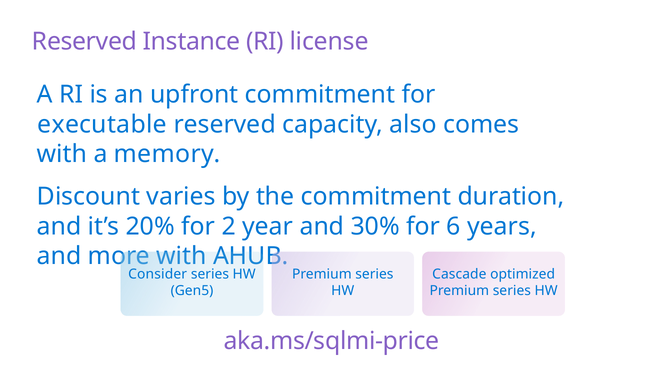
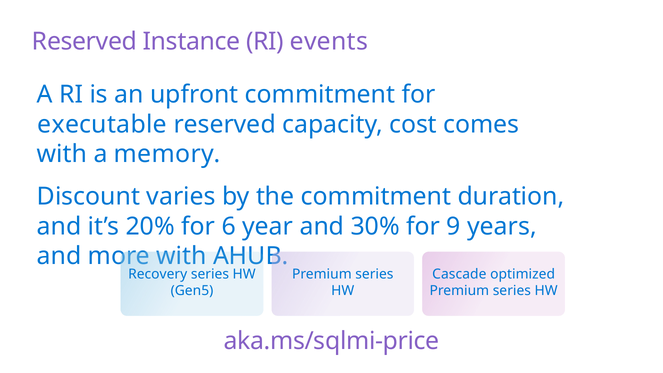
license: license -> events (329, 42)
also: also -> cost (413, 124)
2: 2 -> 6 (229, 226)
6: 6 -> 9 (454, 226)
Consider: Consider -> Recovery (158, 274)
